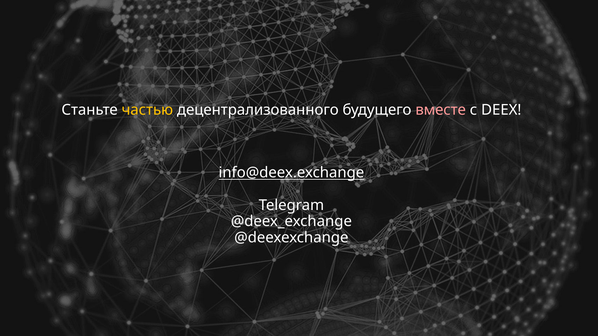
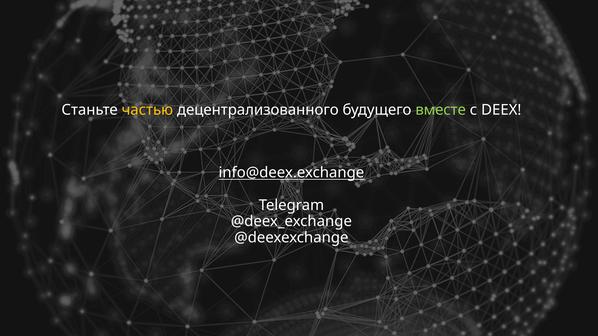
вместе colour: pink -> light green (441, 110)
